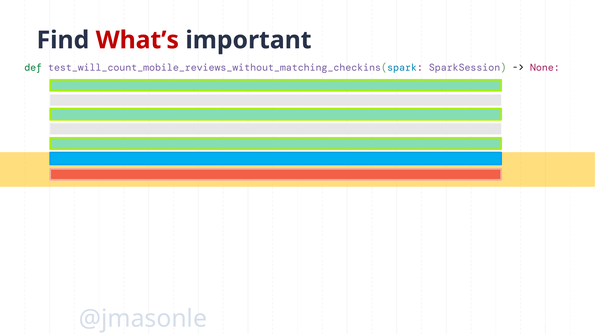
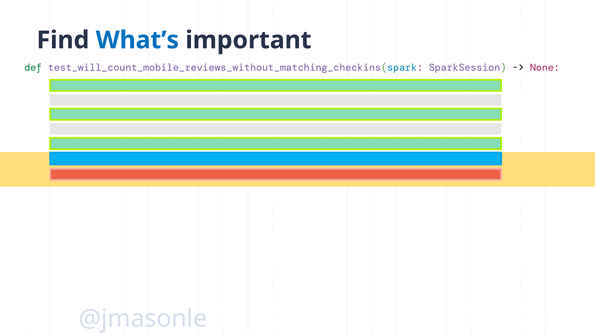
What’s colour: red -> blue (137, 40)
